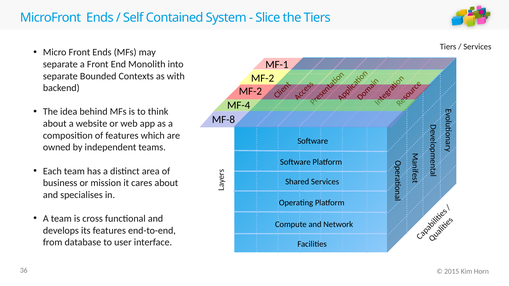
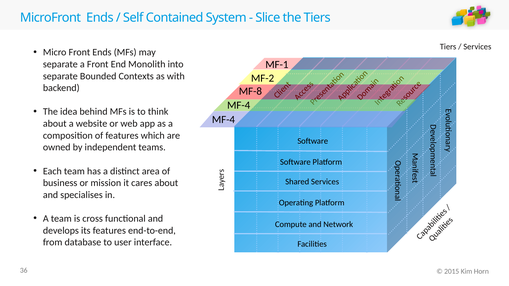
MF-2: MF-2 -> MF-8 (250, 91)
MF-8: MF-8 -> MF-4 (223, 120)
